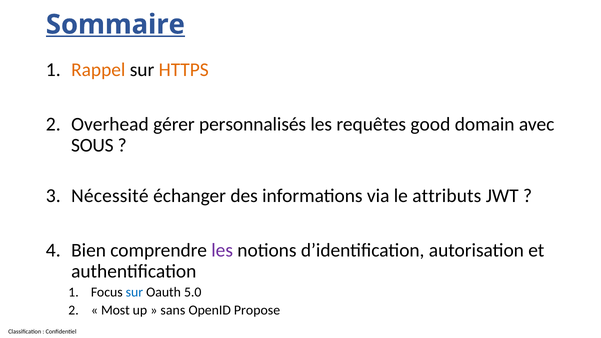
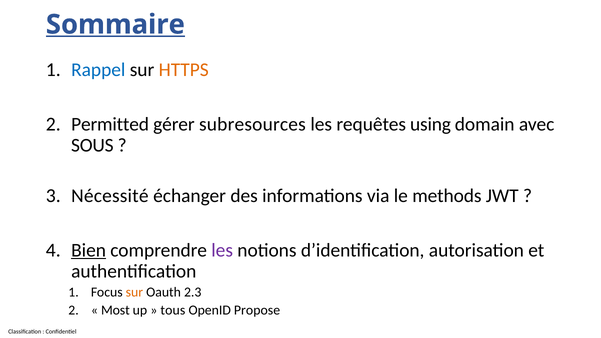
Rappel colour: orange -> blue (98, 70)
Overhead: Overhead -> Permitted (110, 124)
personnalisés: personnalisés -> subresources (252, 124)
good: good -> using (431, 124)
attributs: attributs -> methods (447, 196)
Bien underline: none -> present (89, 250)
sur colour: blue -> orange (134, 292)
5.0: 5.0 -> 2.3 (193, 292)
sans: sans -> tous (173, 310)
